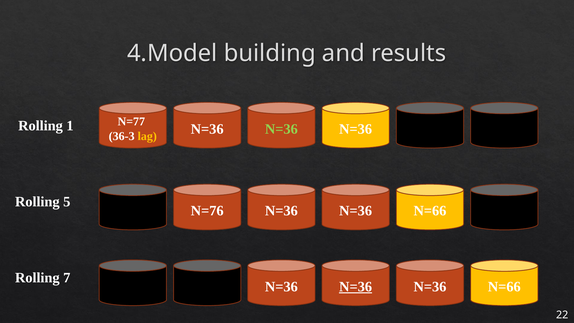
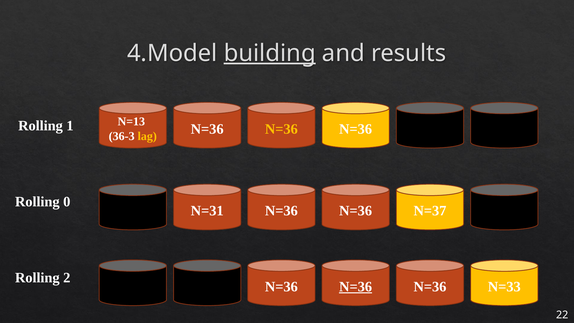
building underline: none -> present (270, 53)
N=77: N=77 -> N=13 (131, 122)
N=36 colour: light green -> yellow (281, 129)
5: 5 -> 0 (67, 202)
N=76: N=76 -> N=31 (207, 211)
N=66: N=66 -> N=37 (430, 211)
7: 7 -> 2 (67, 278)
N=66: N=66 -> N=33 (504, 286)
